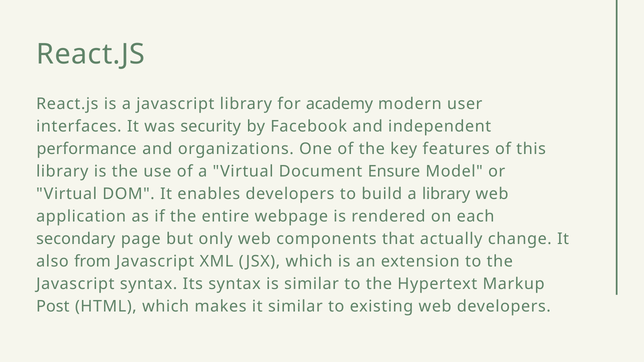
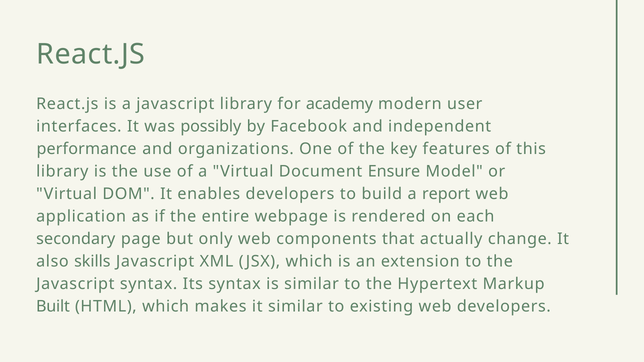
security: security -> possibly (211, 126)
a library: library -> report (446, 194)
from: from -> skills (92, 262)
Post: Post -> Built (53, 307)
